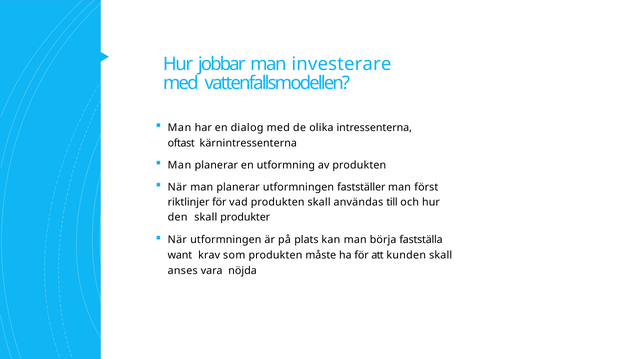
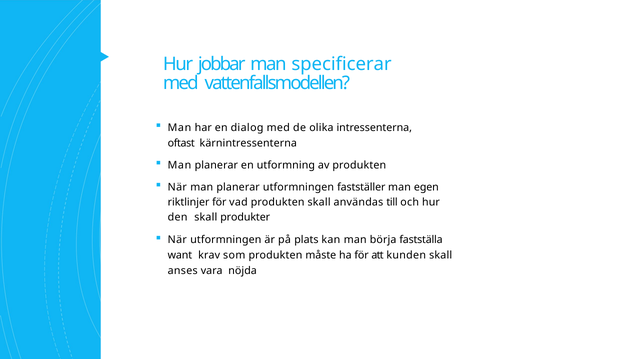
investerare: investerare -> specificerar (341, 64)
först: först -> egen (426, 187)
